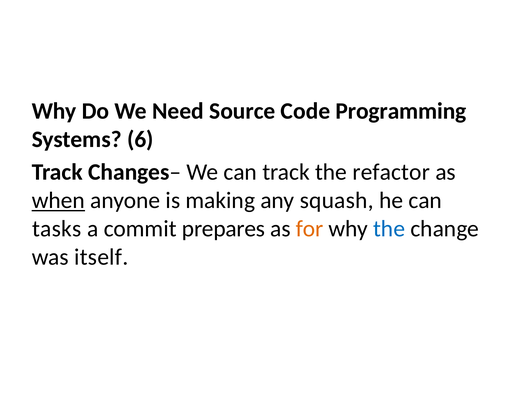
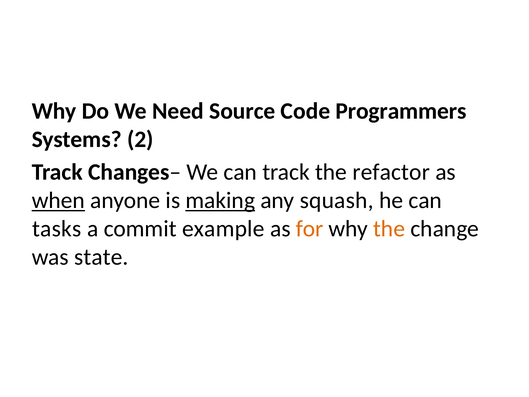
Programming: Programming -> Programmers (401, 111)
6: 6 -> 2 (140, 139)
making underline: none -> present (220, 200)
prepares: prepares -> example (223, 229)
the colour: blue -> orange (389, 229)
itself: itself -> state (101, 257)
